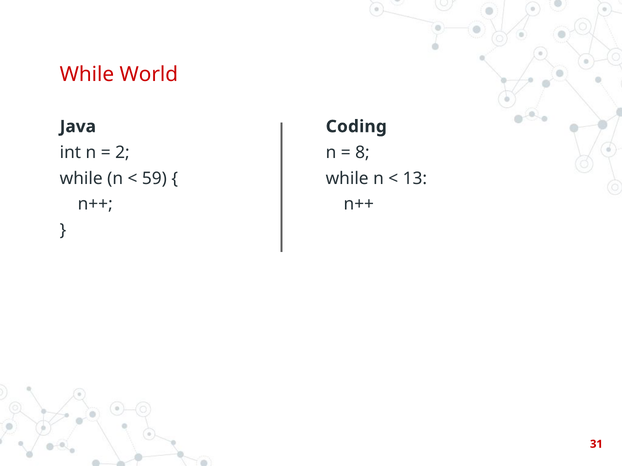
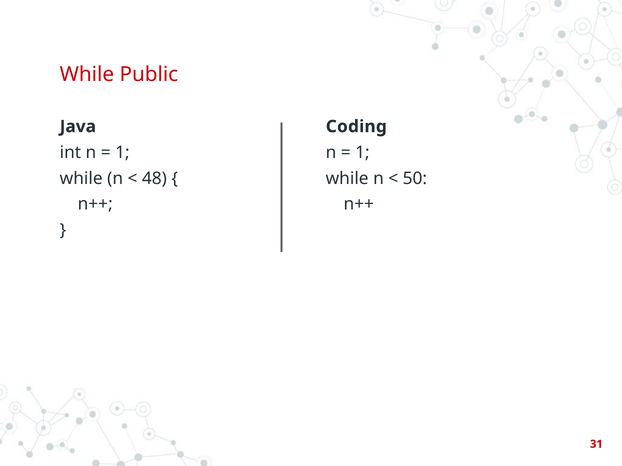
World: World -> Public (149, 74)
2: 2 -> 1 (122, 153)
8: 8 -> 1 (362, 153)
59: 59 -> 48 (154, 179)
13: 13 -> 50 (415, 179)
